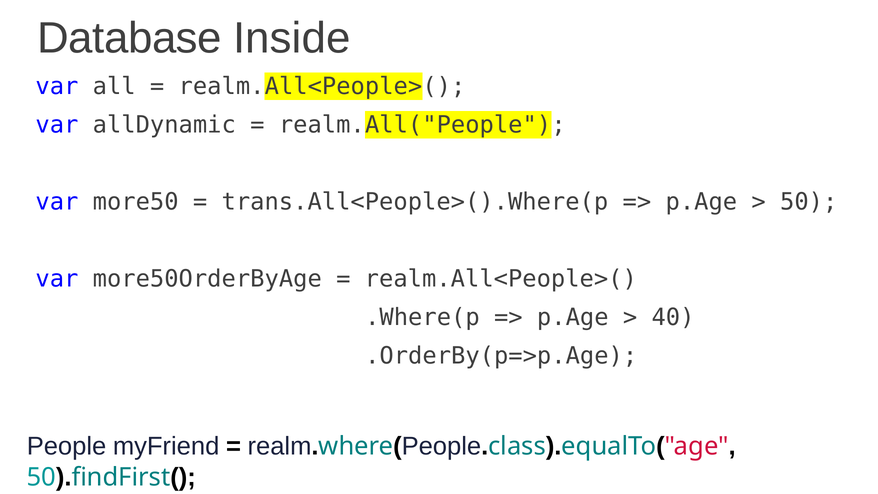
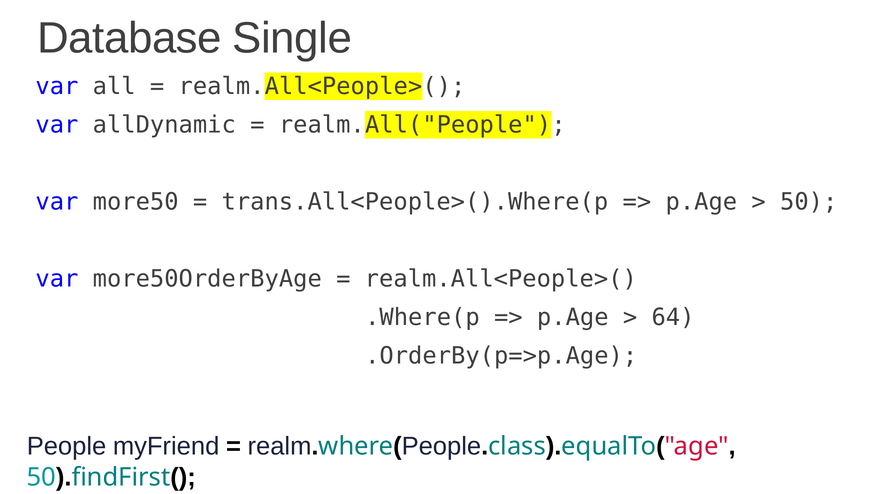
Inside: Inside -> Single (292, 38)
40: 40 -> 64 (673, 317)
